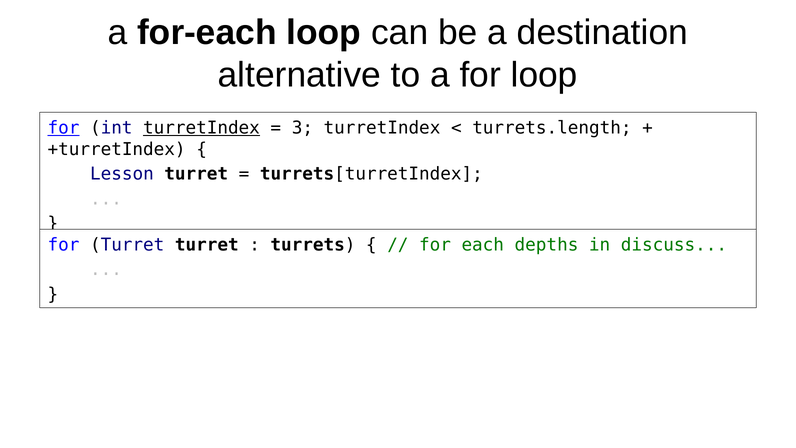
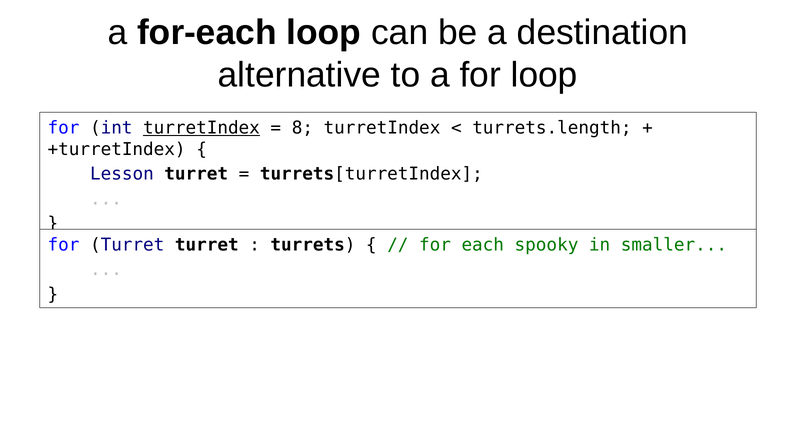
for underline: present -> none (64, 128)
3: 3 -> 8 (302, 128)
depths: depths -> spooky (546, 245)
discuss: discuss -> smaller (674, 245)
